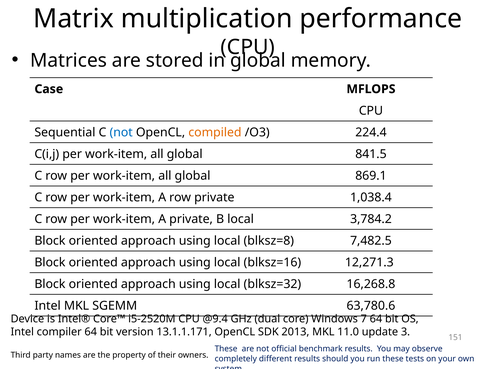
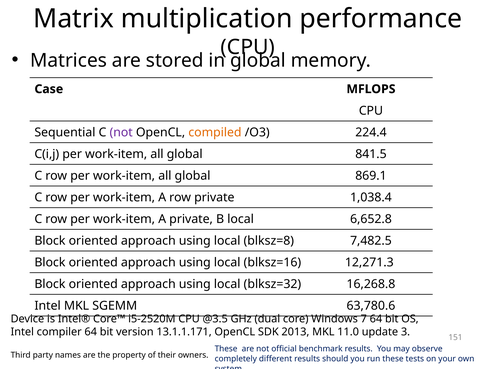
not colour: blue -> purple (121, 132)
3,784.2: 3,784.2 -> 6,652.8 (371, 219)
@9.4: @9.4 -> @3.5 (215, 319)
